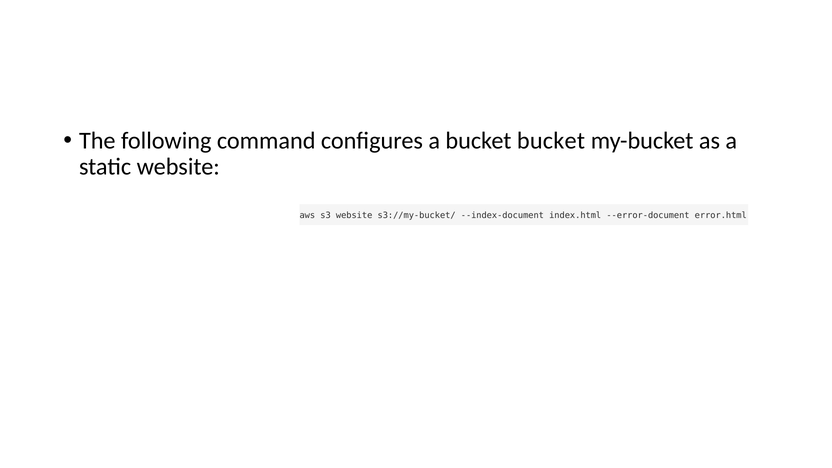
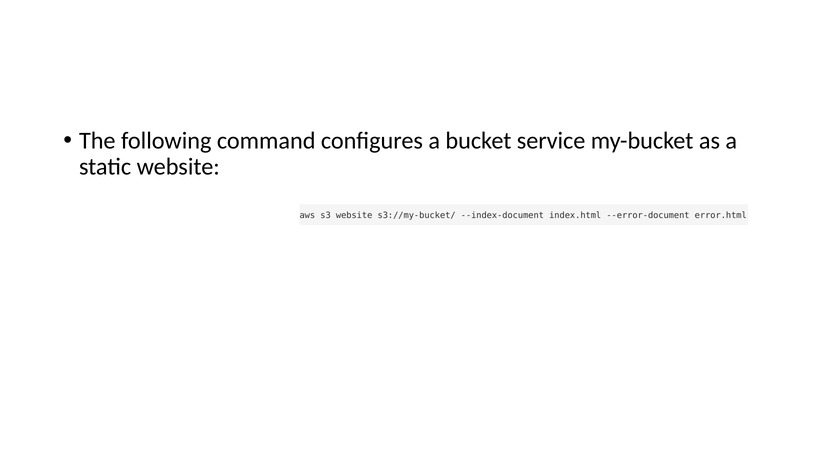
bucket bucket: bucket -> service (551, 141)
